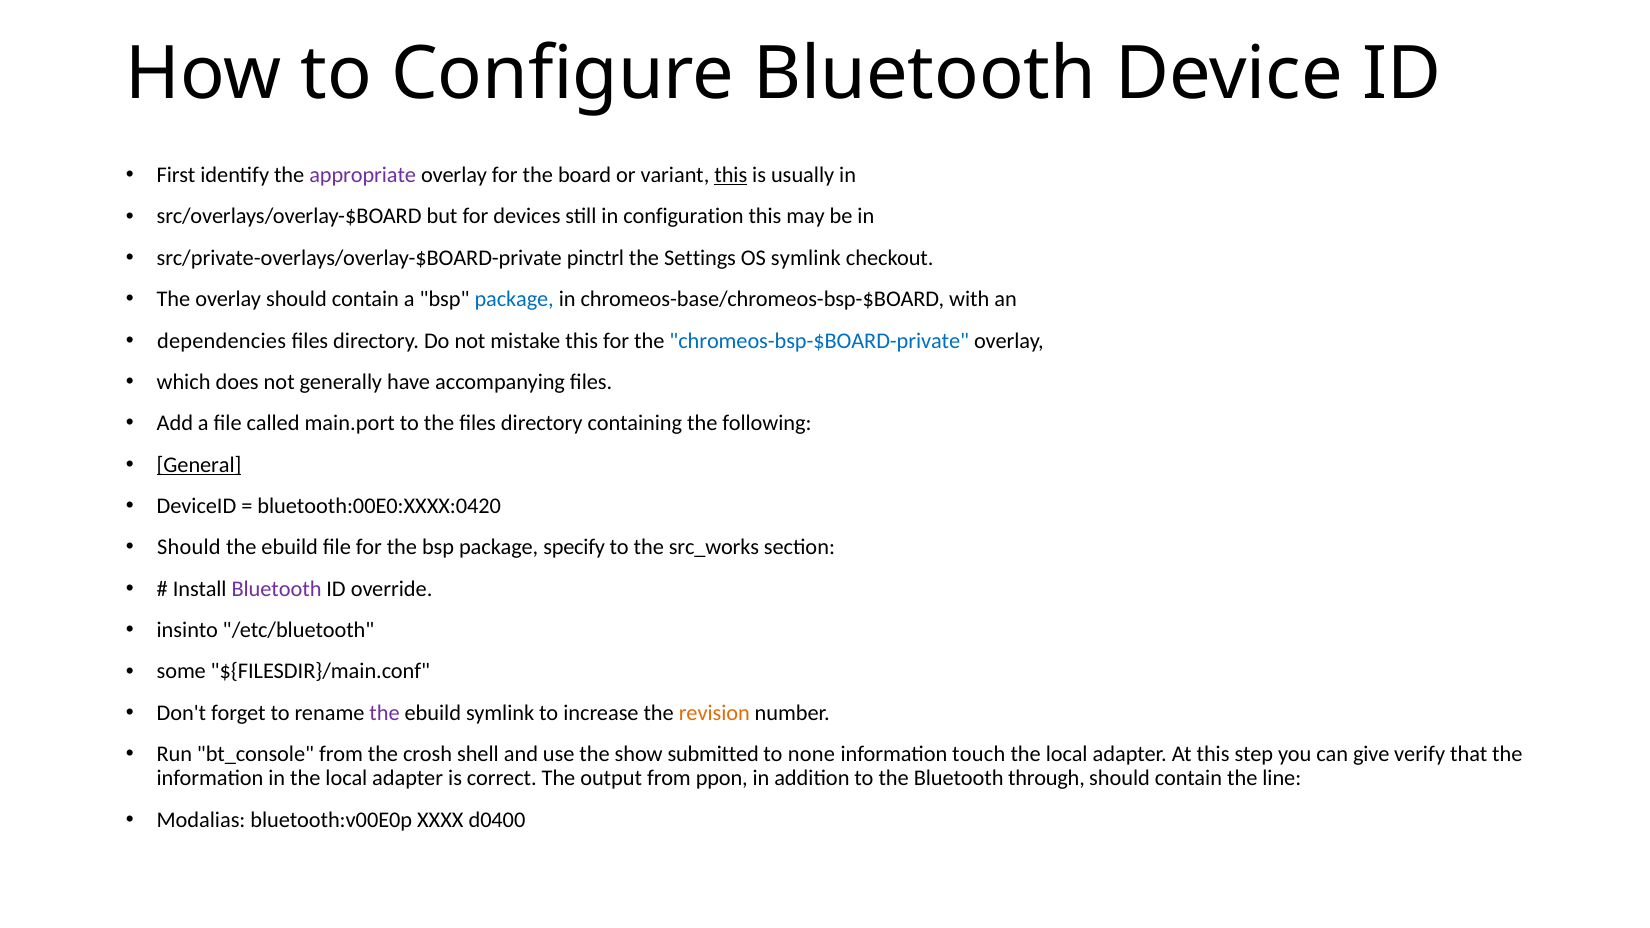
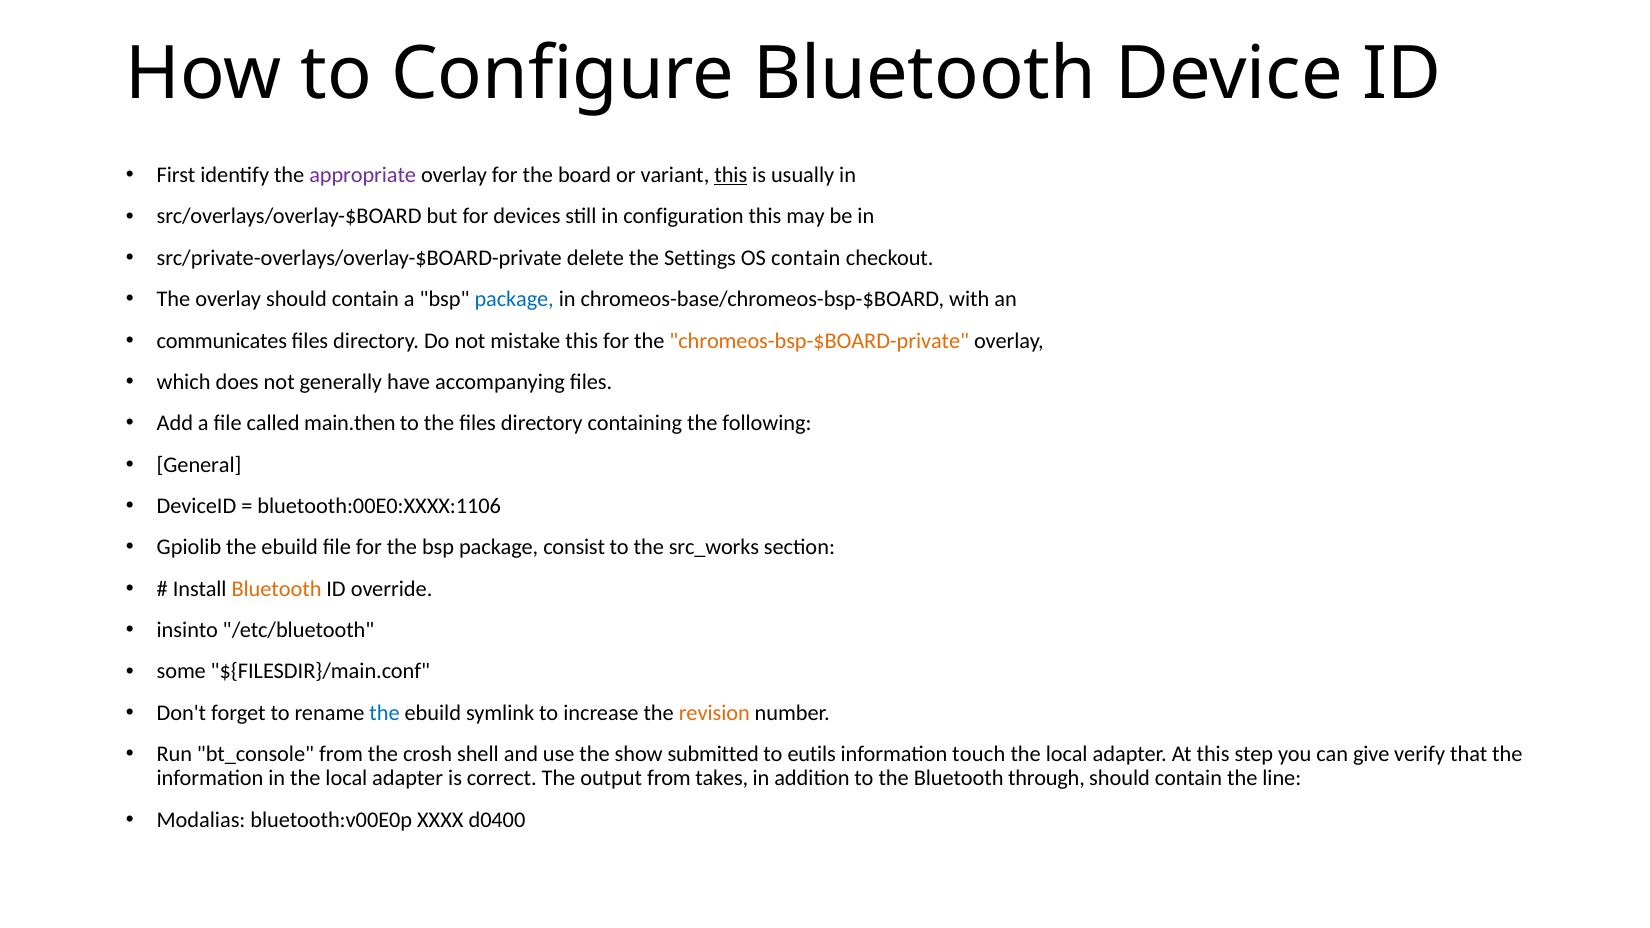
pinctrl: pinctrl -> delete (595, 258)
OS symlink: symlink -> contain (806, 258)
dependencies: dependencies -> communicates (222, 341)
chromeos-bsp-$BOARD-private colour: blue -> orange (819, 341)
main.port: main.port -> main.then (350, 423)
General underline: present -> none (199, 465)
bluetooth:00E0:XXXX:0420: bluetooth:00E0:XXXX:0420 -> bluetooth:00E0:XXXX:1106 (379, 506)
Should: Should -> Gpiolib (189, 547)
specify: specify -> consist (574, 547)
Bluetooth colour: purple -> orange (277, 589)
the colour: purple -> blue (385, 713)
none: none -> eutils (812, 754)
ppon: ppon -> takes (722, 778)
